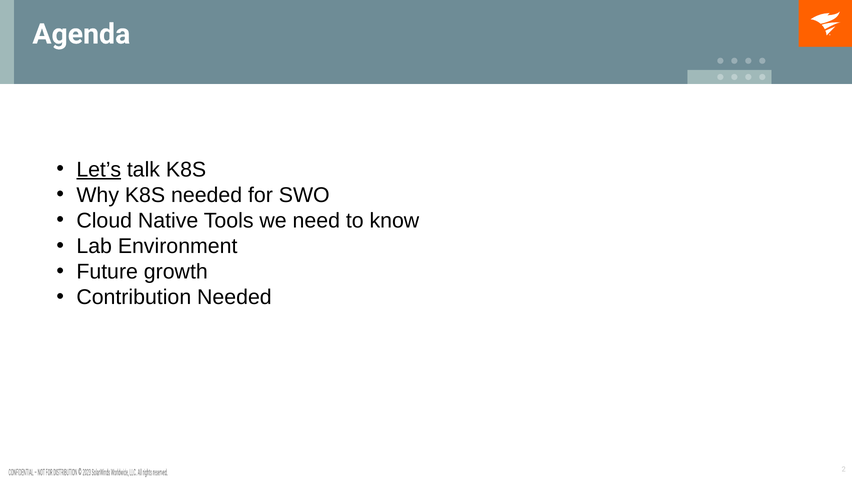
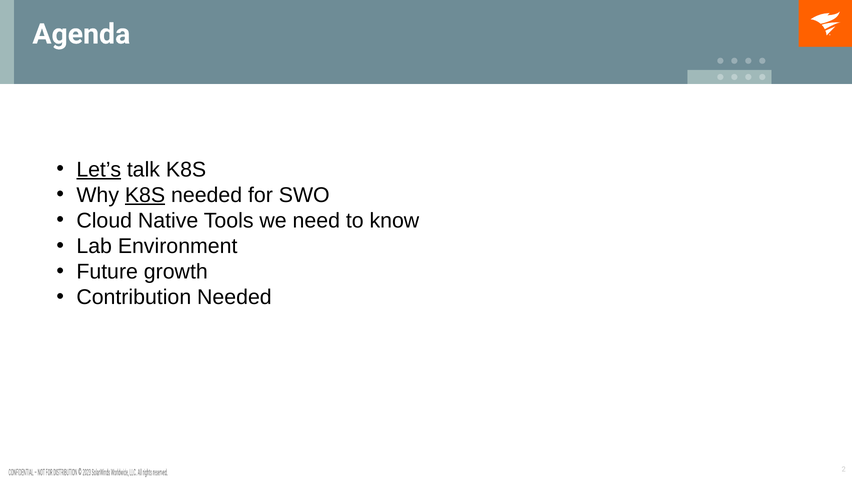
K8S underline: none -> present (145, 195)
